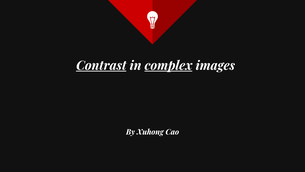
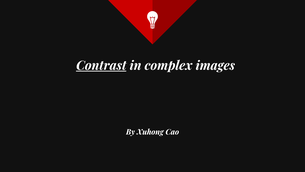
complex underline: present -> none (168, 65)
